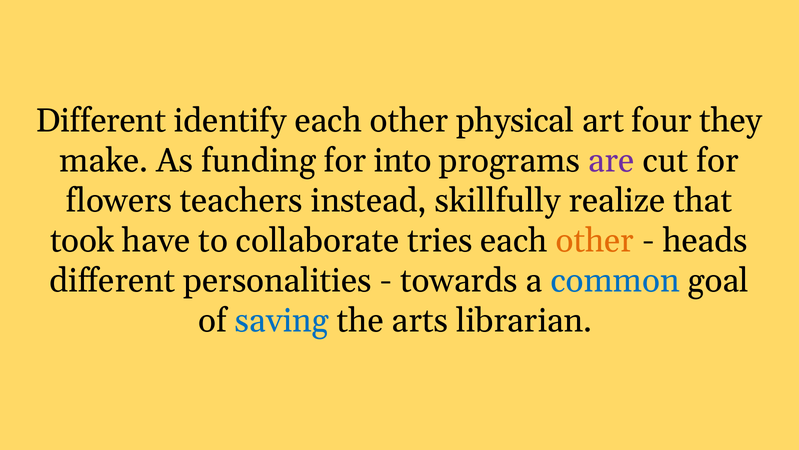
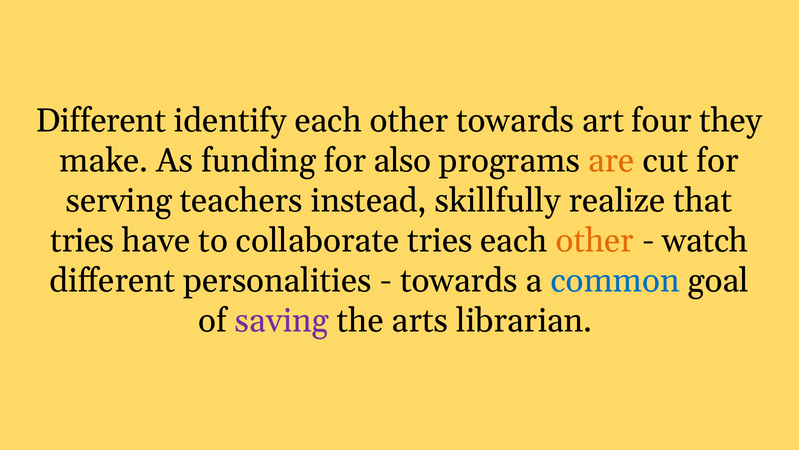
other physical: physical -> towards (515, 121)
into: into -> also (403, 160)
are colour: purple -> orange (611, 160)
flowers: flowers -> serving (119, 200)
took: took -> tries (82, 240)
heads: heads -> watch (705, 240)
saving colour: blue -> purple (282, 320)
